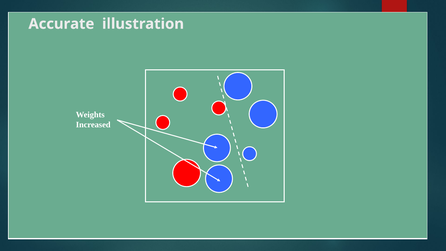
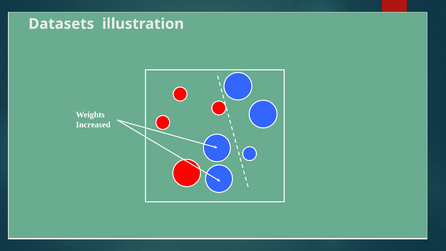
Accurate: Accurate -> Datasets (61, 24)
